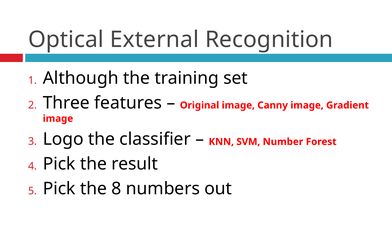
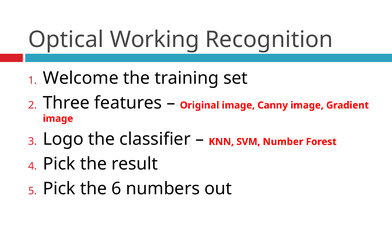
External: External -> Working (155, 39)
Although: Although -> Welcome (81, 78)
8: 8 -> 6 (116, 189)
